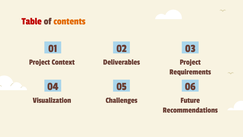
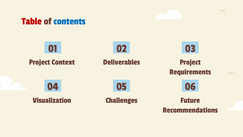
contents colour: orange -> blue (69, 21)
